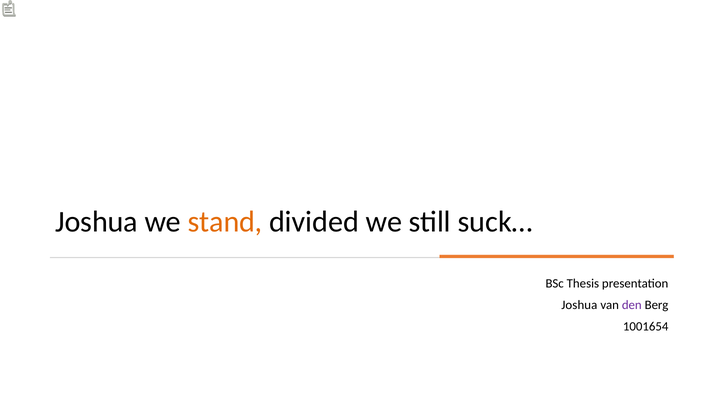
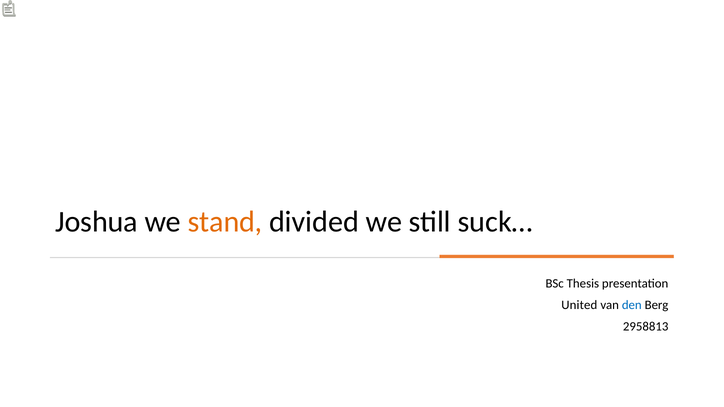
Joshua: Joshua -> United (579, 305)
den colour: purple -> blue (632, 305)
1001654: 1001654 -> 2958813 (646, 327)
